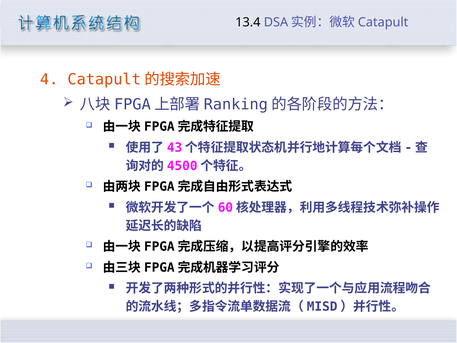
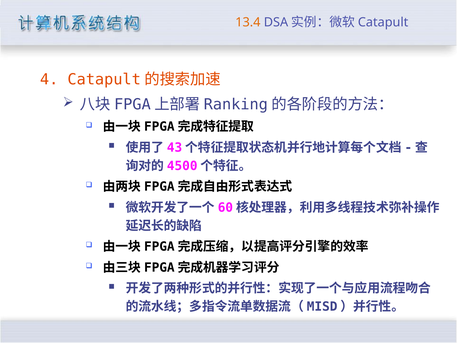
13.4 colour: black -> orange (248, 22)
